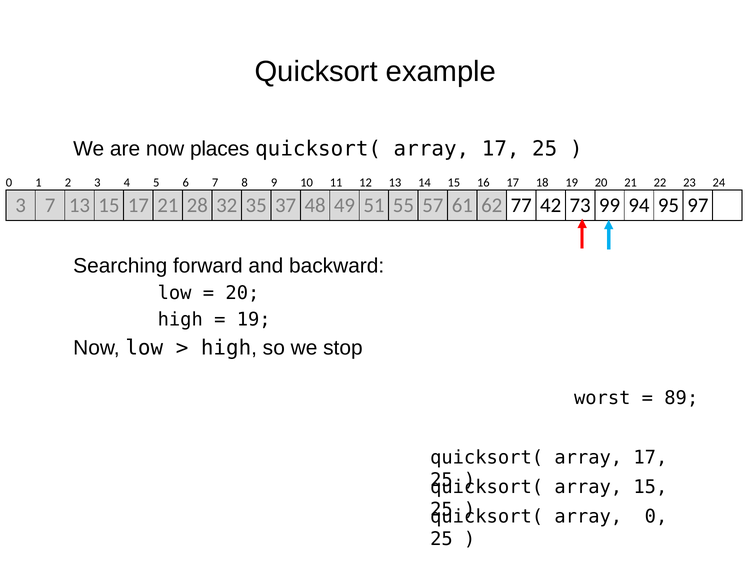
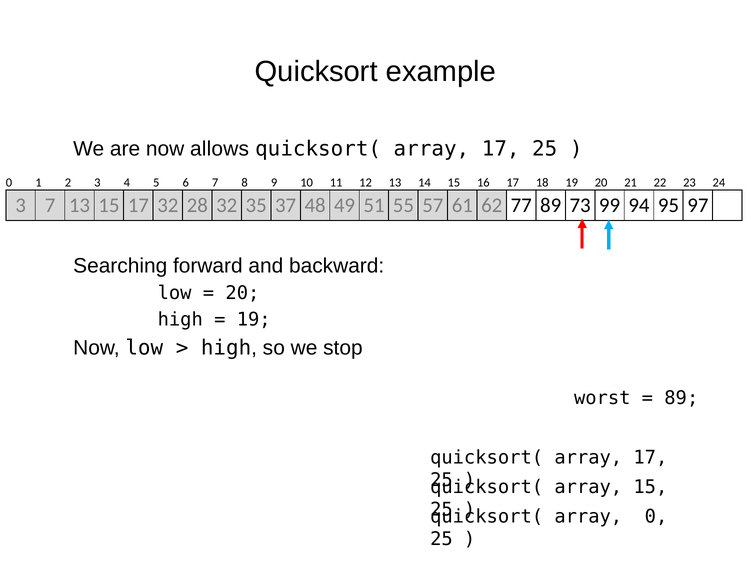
places: places -> allows (220, 149)
17 21: 21 -> 32 (168, 206)
77 42: 42 -> 89 (551, 206)
